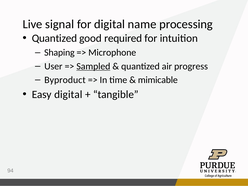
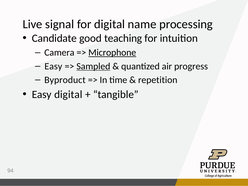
Quantized: Quantized -> Candidate (54, 38)
required: required -> teaching (123, 38)
Shaping: Shaping -> Camera (59, 53)
Microphone underline: none -> present (112, 53)
User: User -> Easy (53, 66)
mimicable: mimicable -> repetition (158, 80)
